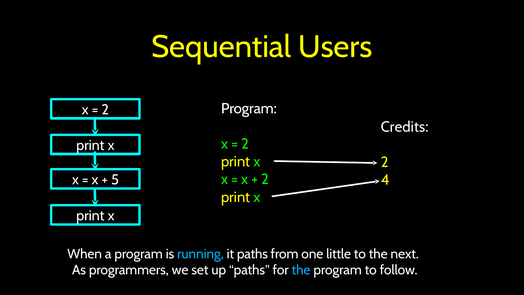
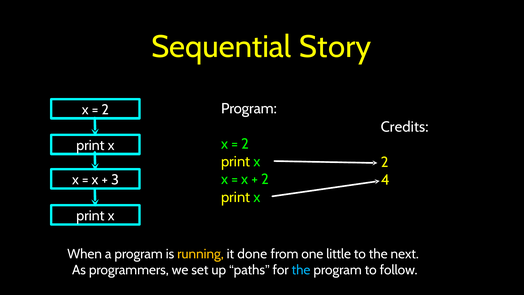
Users: Users -> Story (335, 47)
5: 5 -> 3 (115, 180)
running colour: light blue -> yellow (200, 254)
it paths: paths -> done (252, 254)
